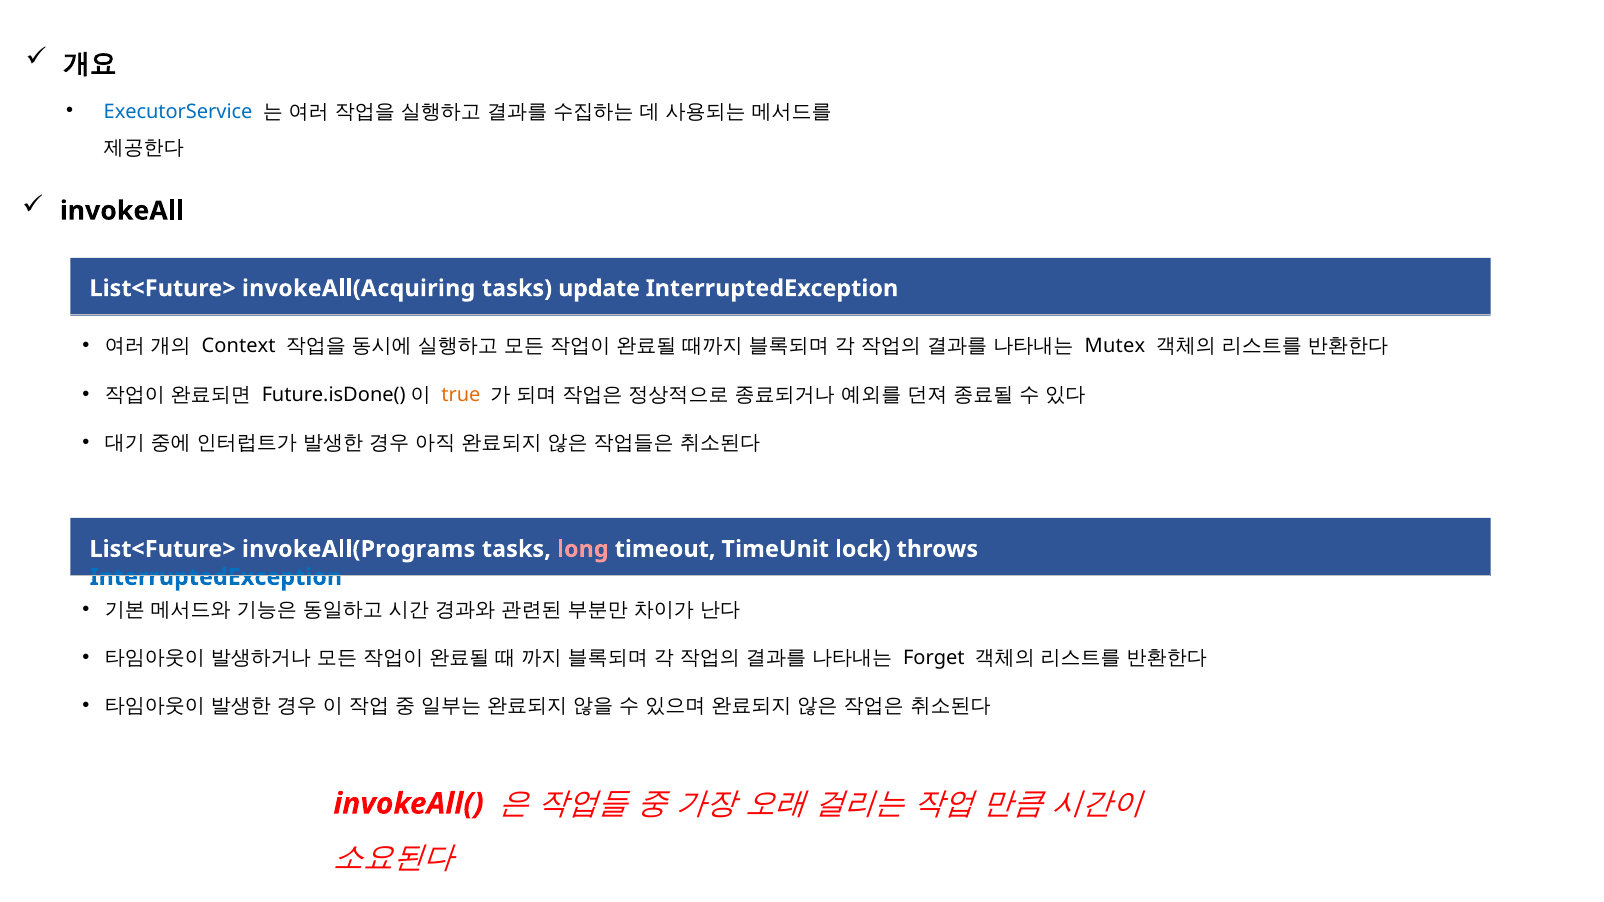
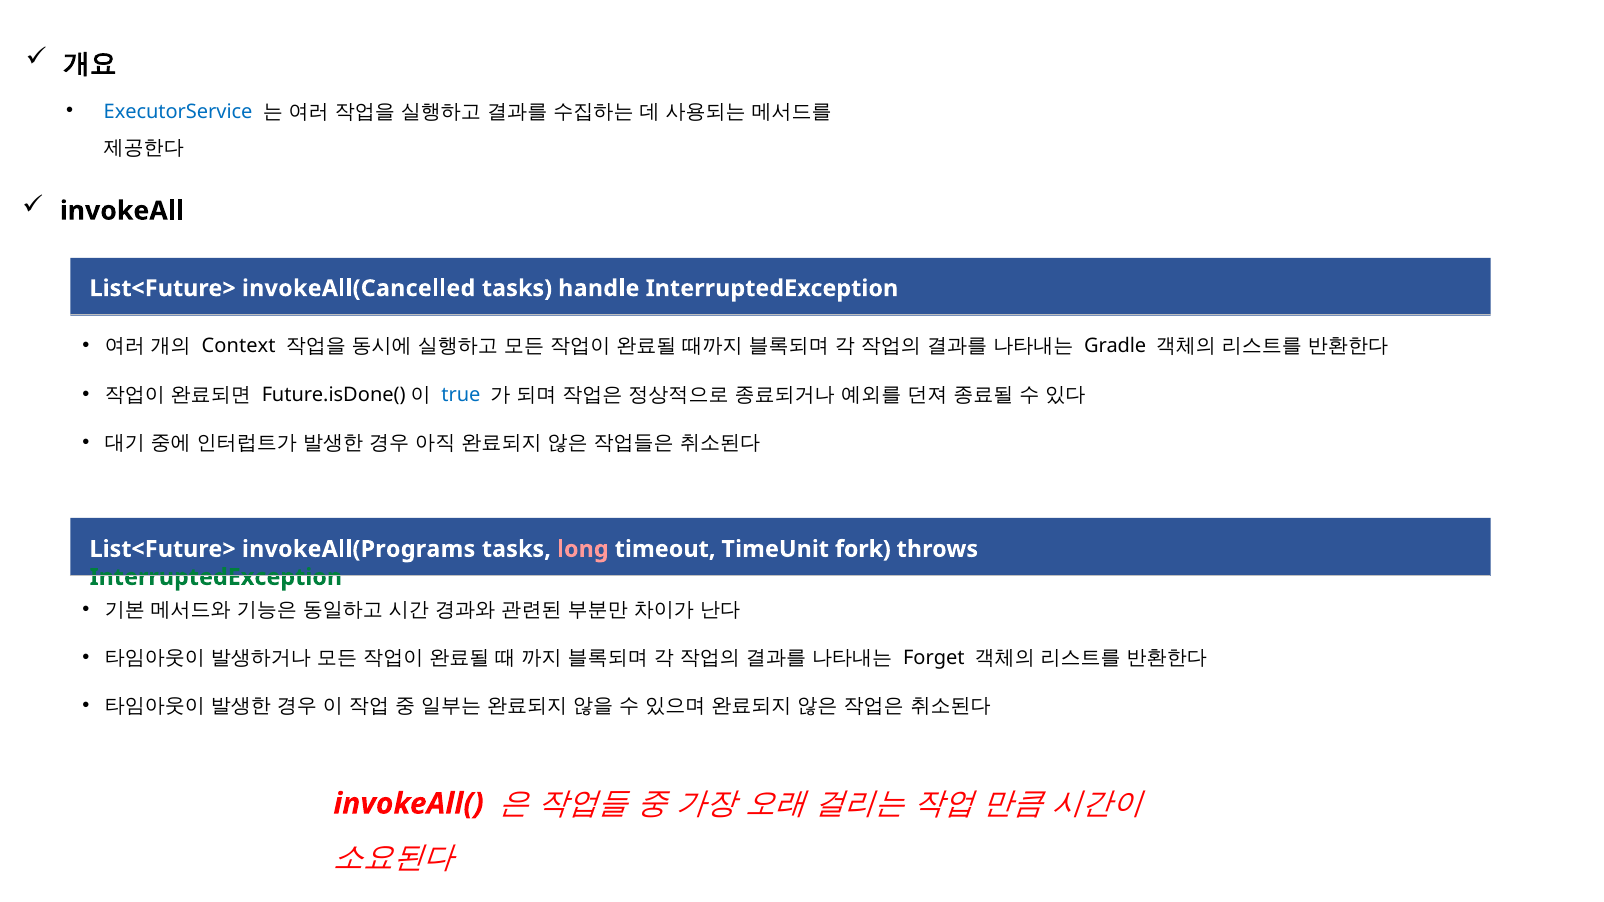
invokeAll(Acquiring: invokeAll(Acquiring -> invokeAll(Cancelled (359, 288)
update: update -> handle (599, 288)
Mutex: Mutex -> Gradle (1115, 346)
true colour: orange -> blue (461, 395)
lock: lock -> fork (863, 549)
InterruptedException colour: blue -> green (216, 577)
